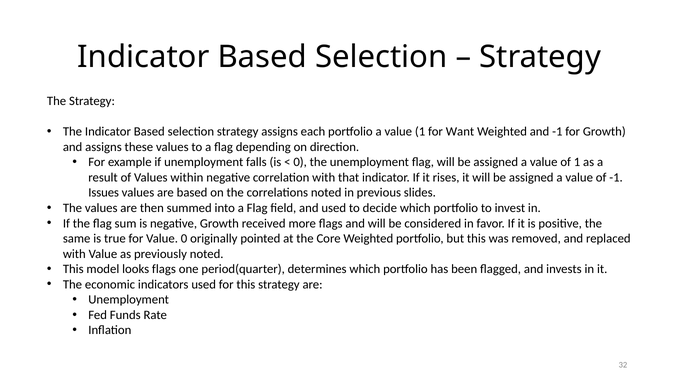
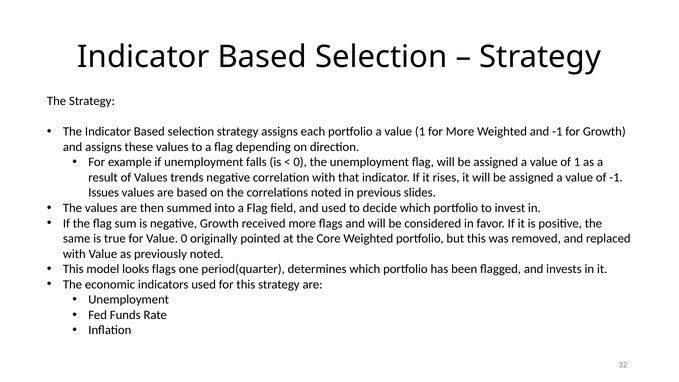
for Want: Want -> More (460, 132)
within: within -> trends (187, 177)
